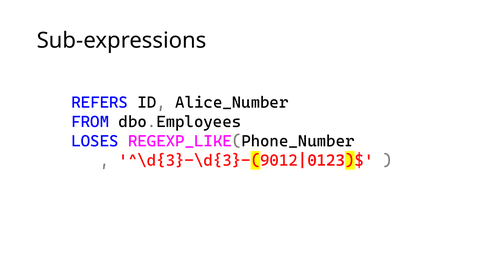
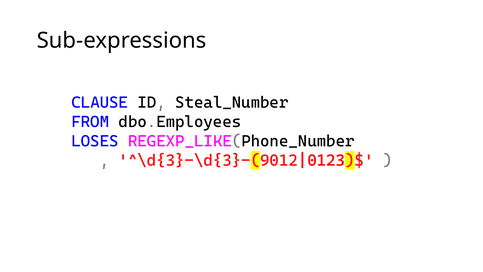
REFERS: REFERS -> CLAUSE (100, 102)
Alice_Number: Alice_Number -> Steal_Number (232, 102)
